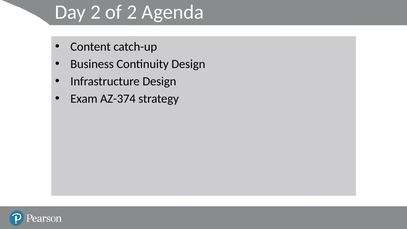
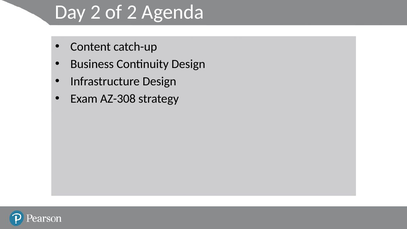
AZ-374: AZ-374 -> AZ-308 (118, 99)
